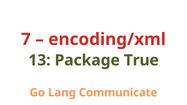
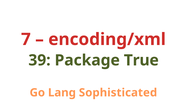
13: 13 -> 39 (39, 60)
Communicate: Communicate -> Sophisticated (118, 93)
